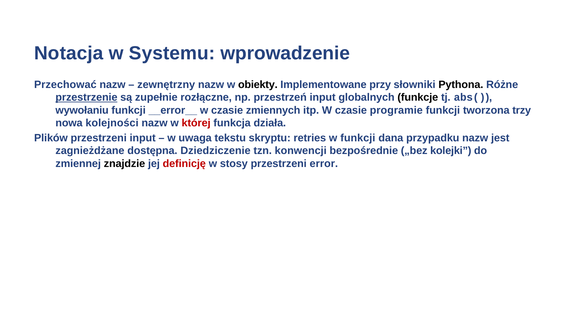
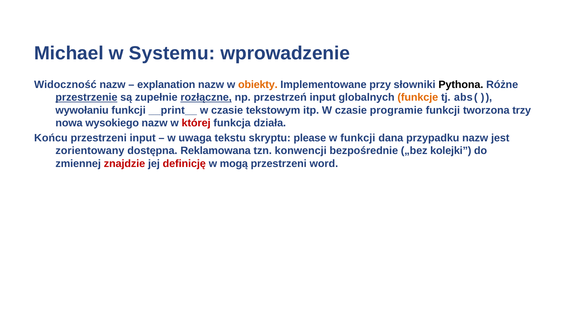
Notacja: Notacja -> Michael (69, 53)
Przechować: Przechować -> Widoczność (65, 85)
zewnętrzny: zewnętrzny -> explanation (166, 85)
obiekty colour: black -> orange (258, 85)
rozłączne underline: none -> present (206, 97)
funkcje colour: black -> orange (418, 97)
__error__: __error__ -> __print__ (173, 110)
zmiennych: zmiennych -> tekstowym (273, 110)
kolejności: kolejności -> wysokiego (112, 123)
Plików: Plików -> Końcu (51, 138)
retries: retries -> please (310, 138)
zagnieżdżane: zagnieżdżane -> zorientowany (90, 151)
Dziedziczenie: Dziedziczenie -> Reklamowana (216, 151)
znajdzie colour: black -> red (124, 164)
stosy: stosy -> mogą (234, 164)
error: error -> word (324, 164)
